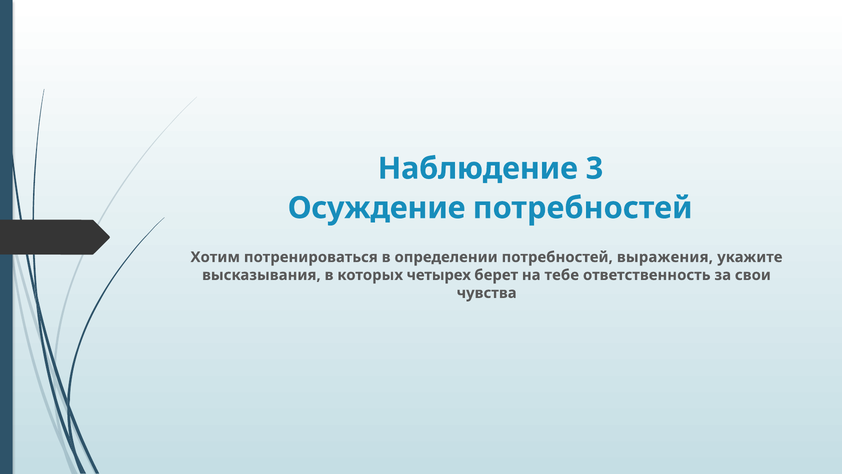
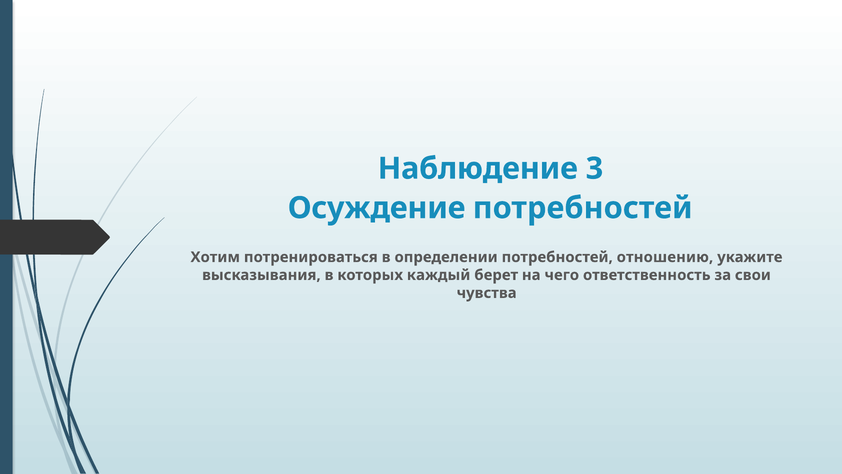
выражения: выражения -> отношению (665, 257)
четырех: четырех -> каждый (439, 275)
тебе: тебе -> чего (562, 275)
